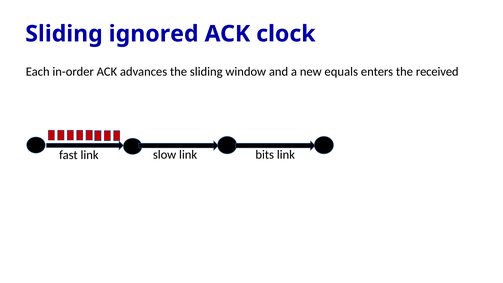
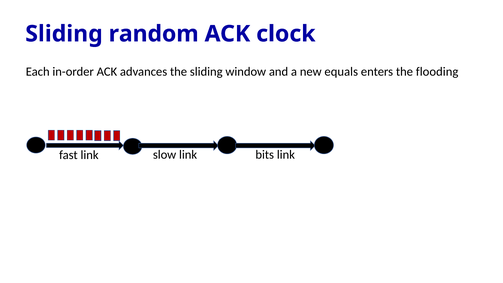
ignored: ignored -> random (154, 34)
received: received -> flooding (437, 72)
